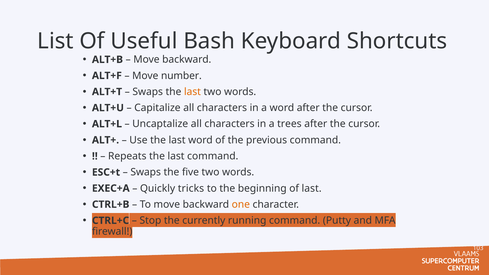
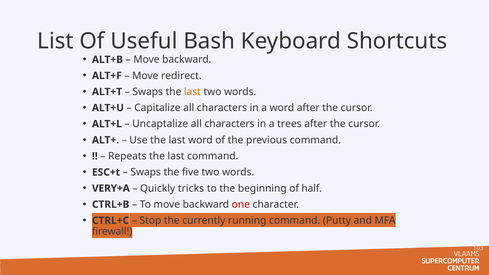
number: number -> redirect (181, 76)
EXEC+A: EXEC+A -> VERY+A (111, 188)
of last: last -> half (312, 188)
one colour: orange -> red (241, 204)
